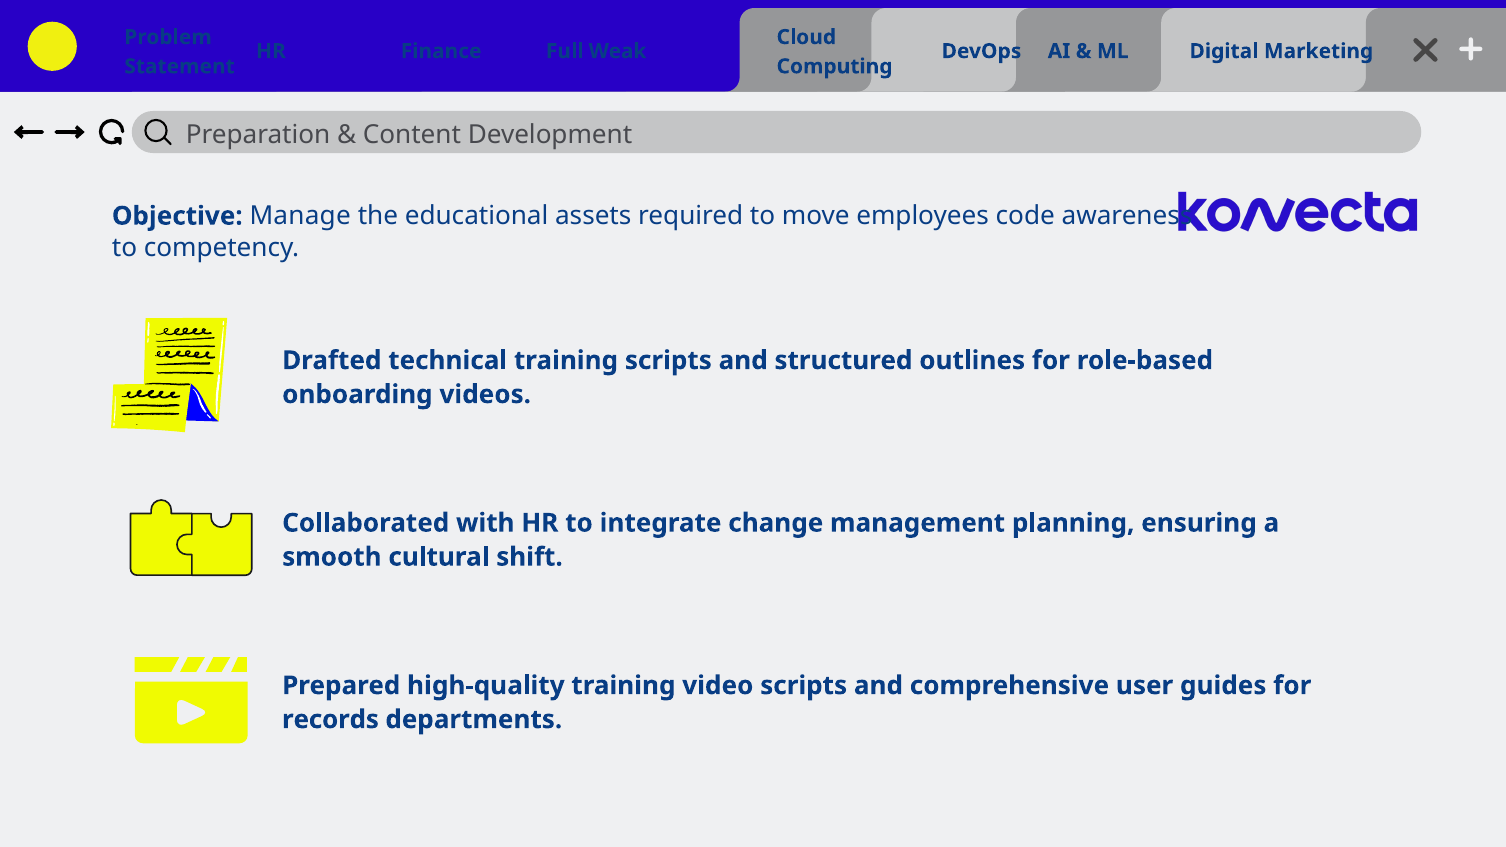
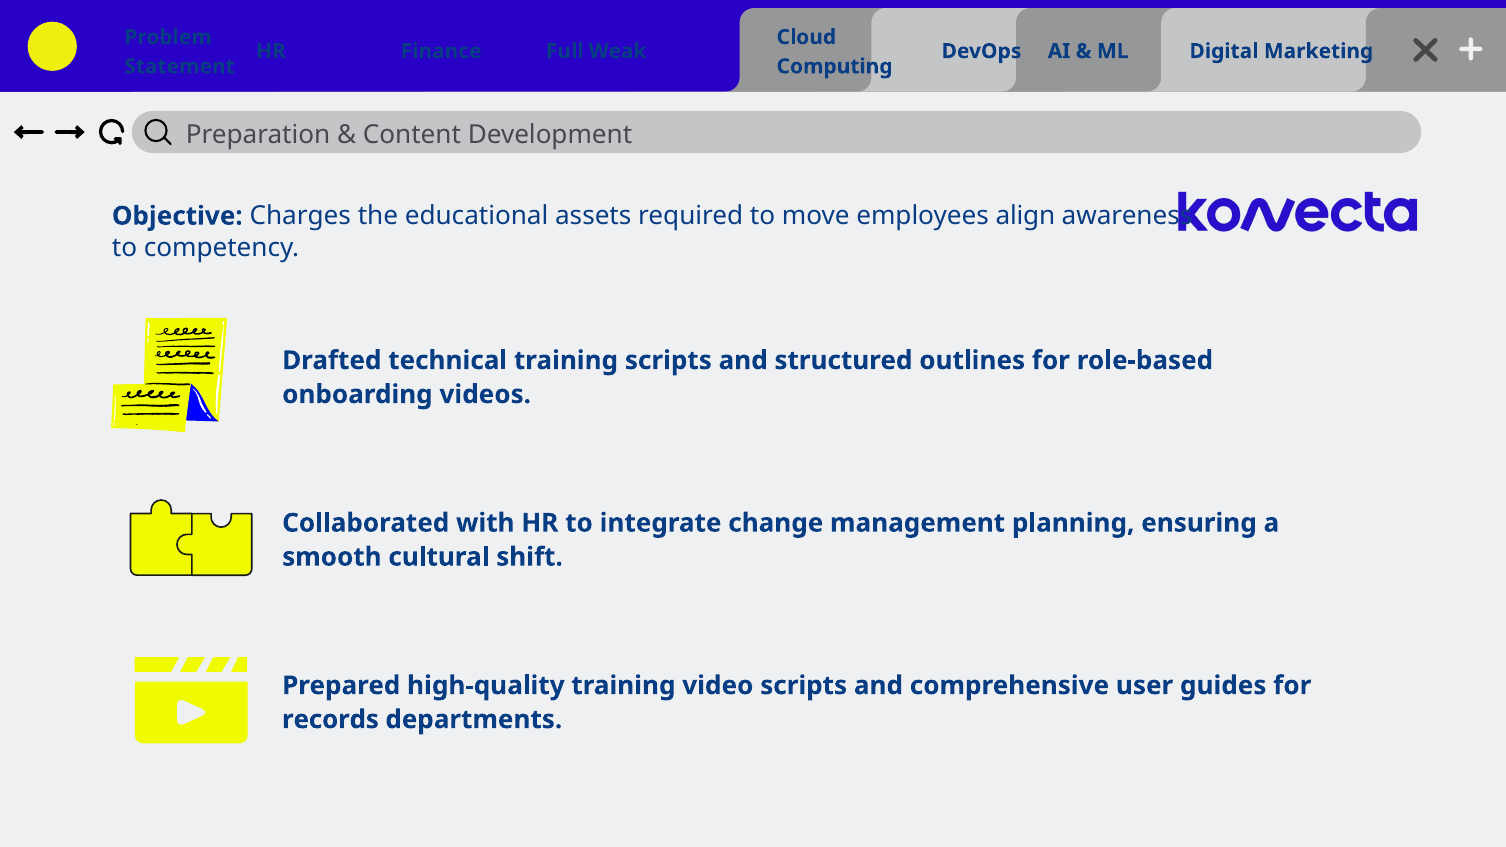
Manage: Manage -> Charges (300, 216)
code: code -> align (1025, 216)
